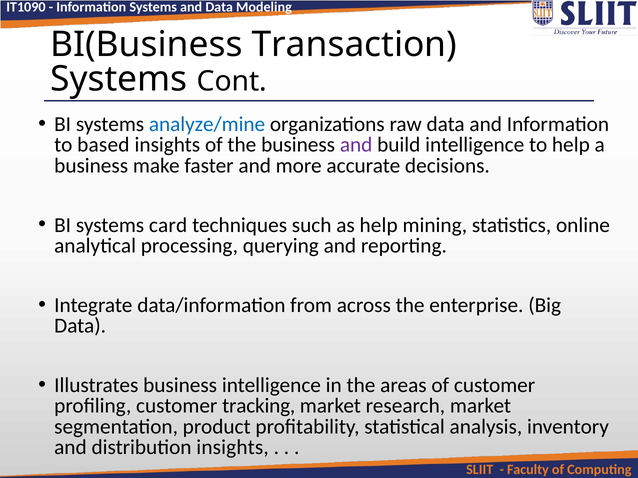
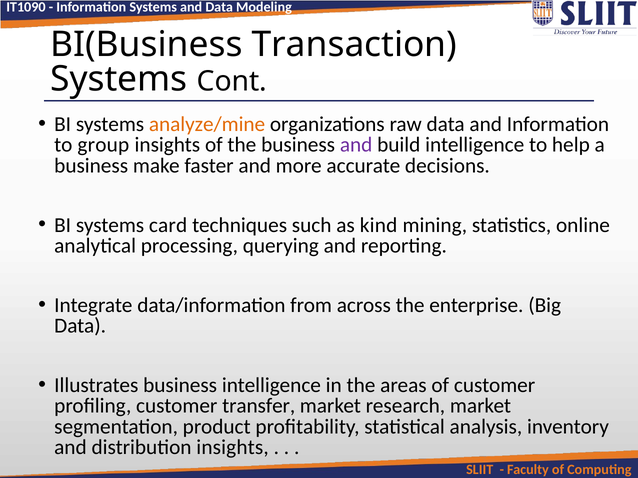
analyze/mine colour: blue -> orange (207, 124)
based: based -> group (103, 145)
as help: help -> kind (379, 225)
tracking: tracking -> transfer (259, 406)
